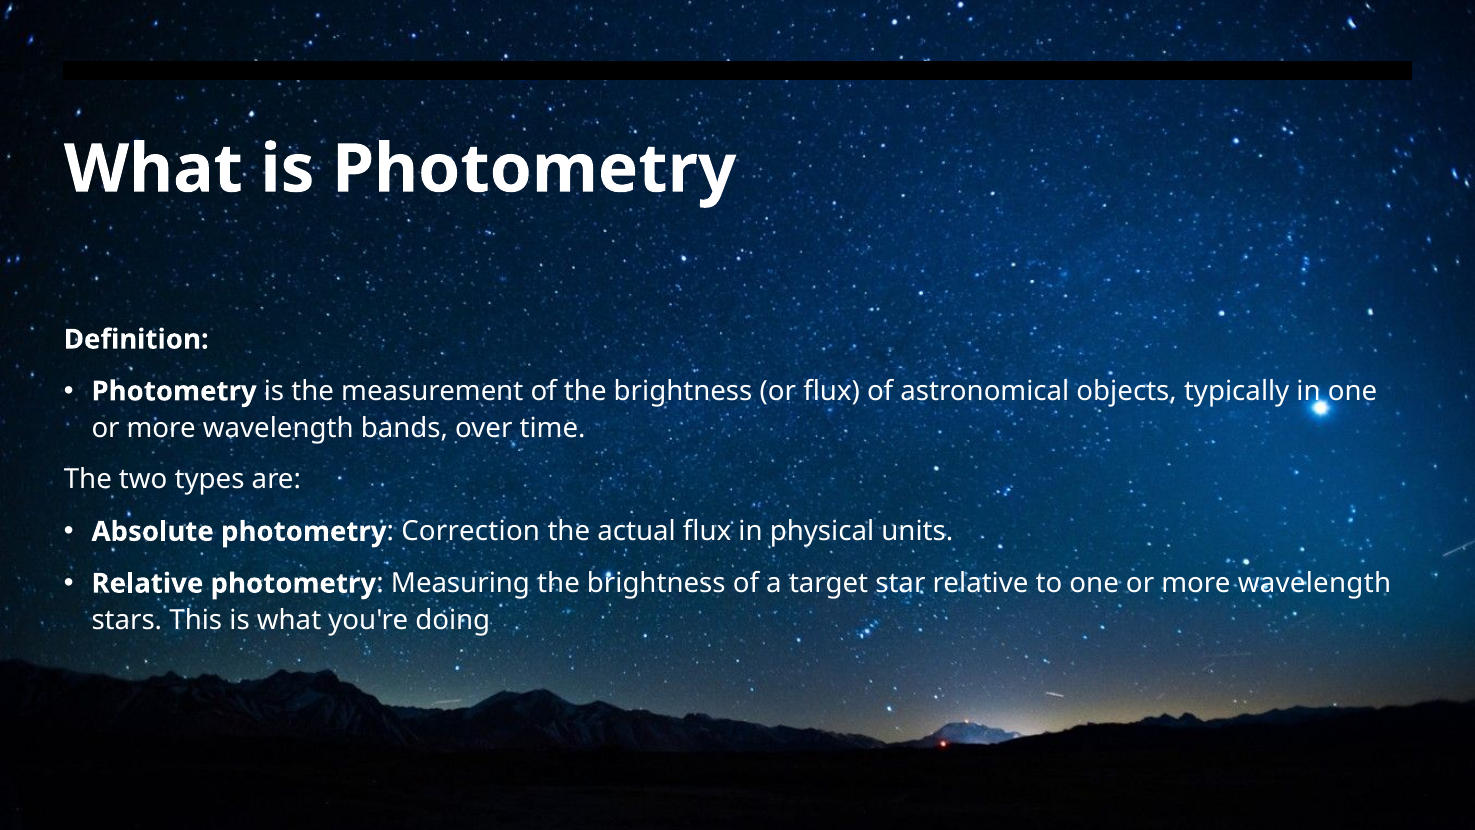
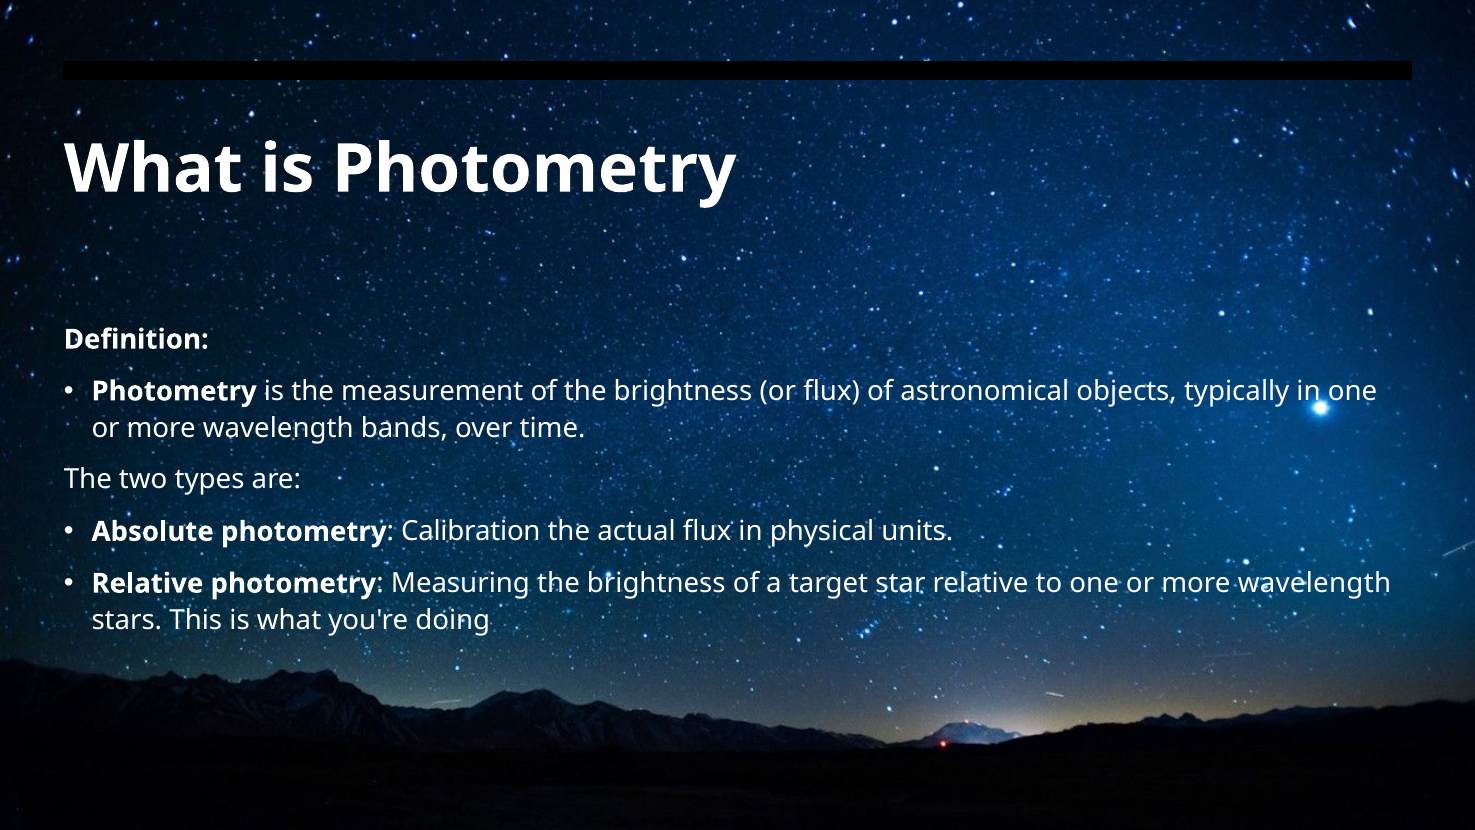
Correction: Correction -> Calibration (471, 531)
